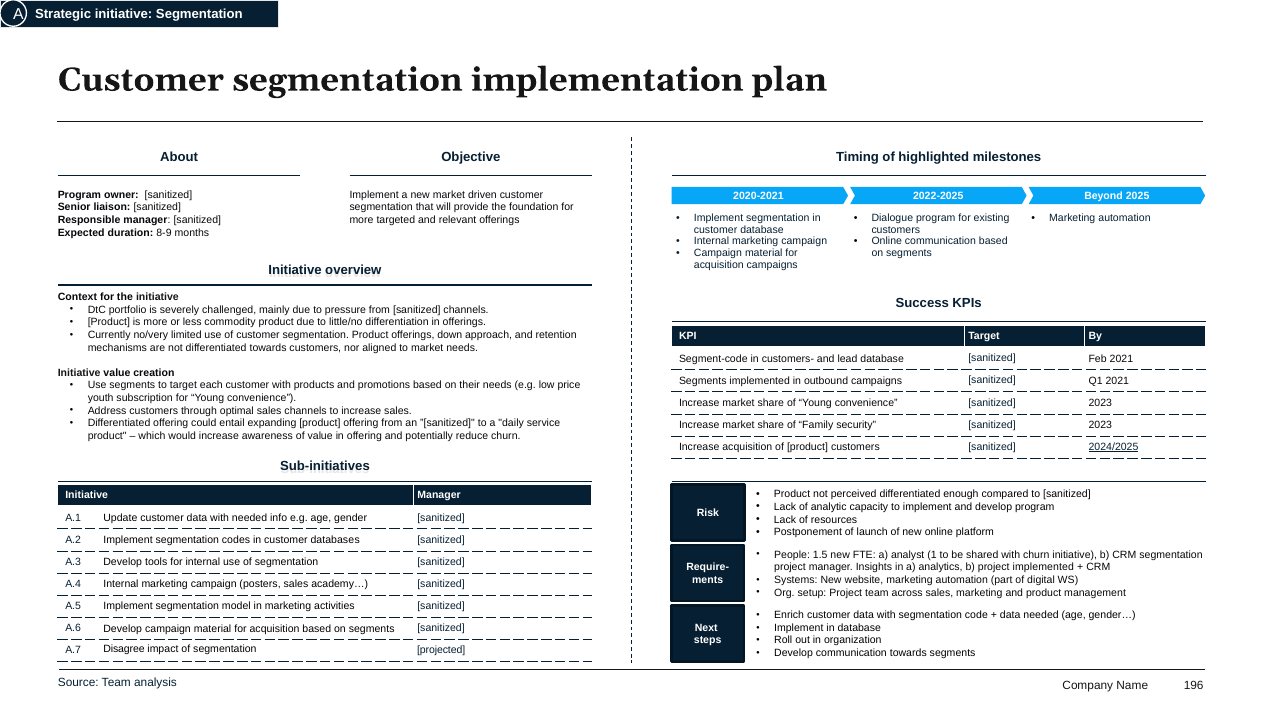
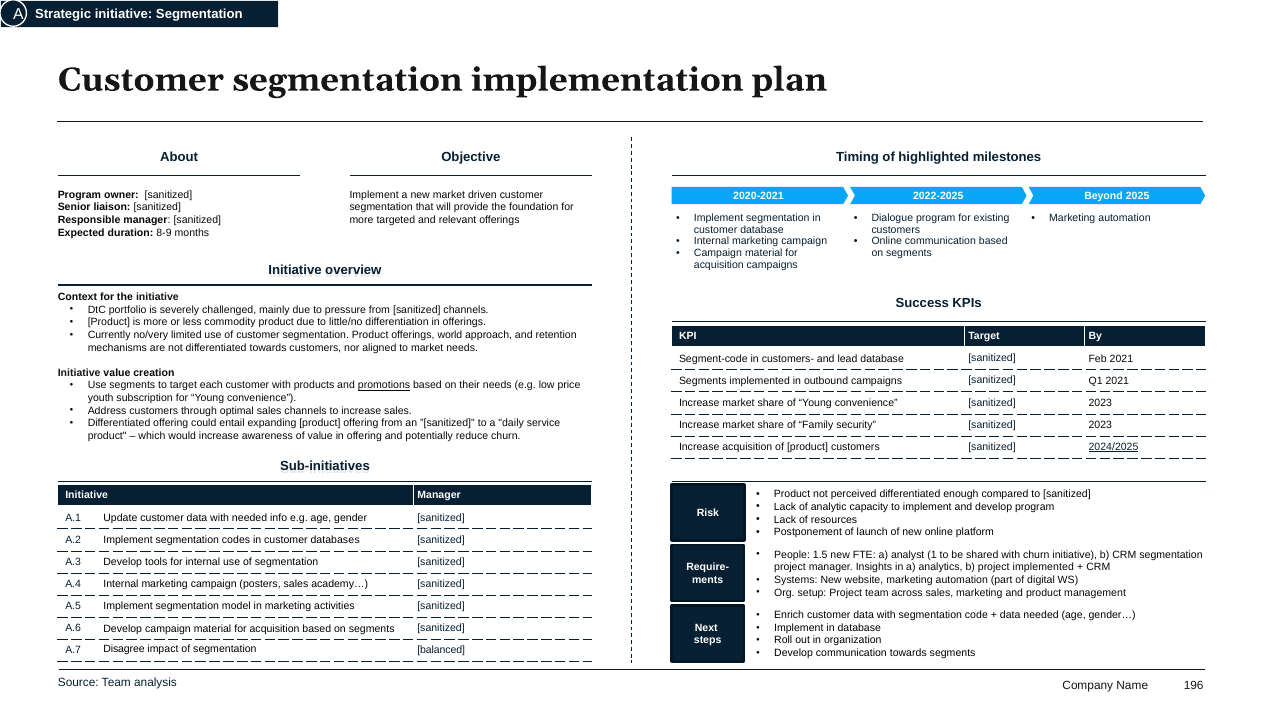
down: down -> world (450, 335)
promotions underline: none -> present (384, 385)
projected: projected -> balanced (441, 650)
